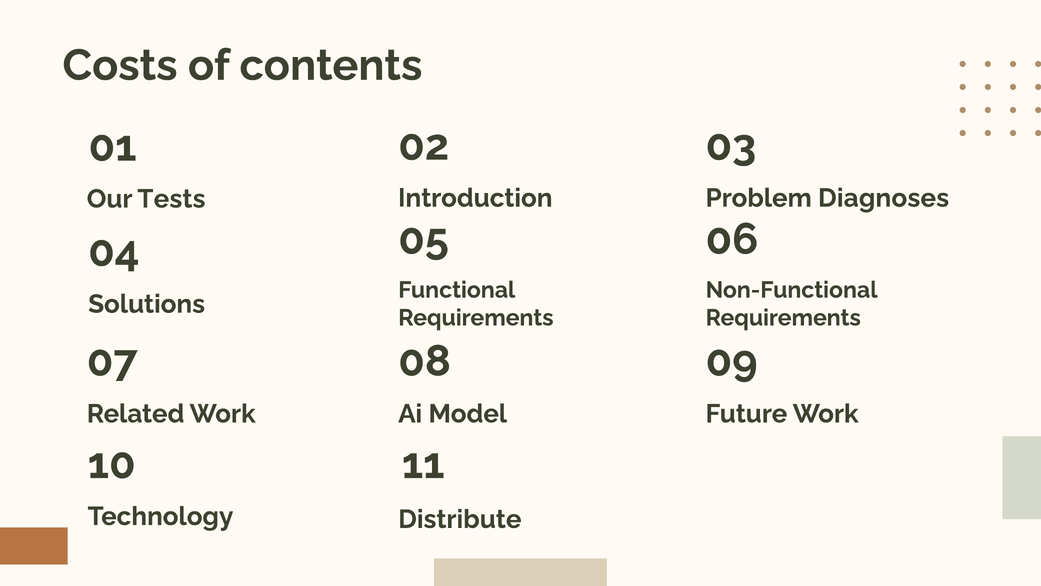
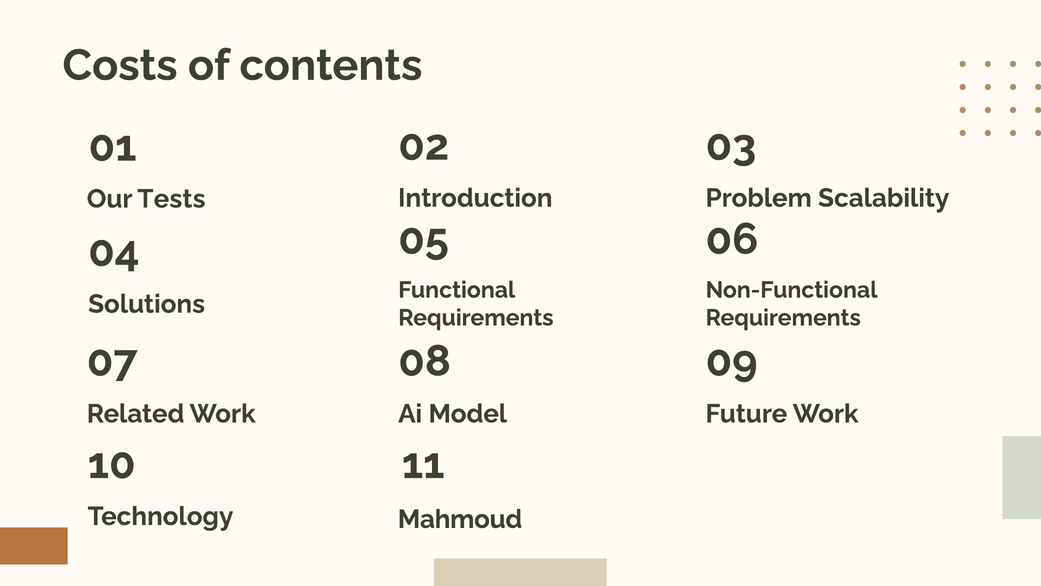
Diagnoses: Diagnoses -> Scalability (884, 198)
Distribute: Distribute -> Mahmoud (460, 519)
